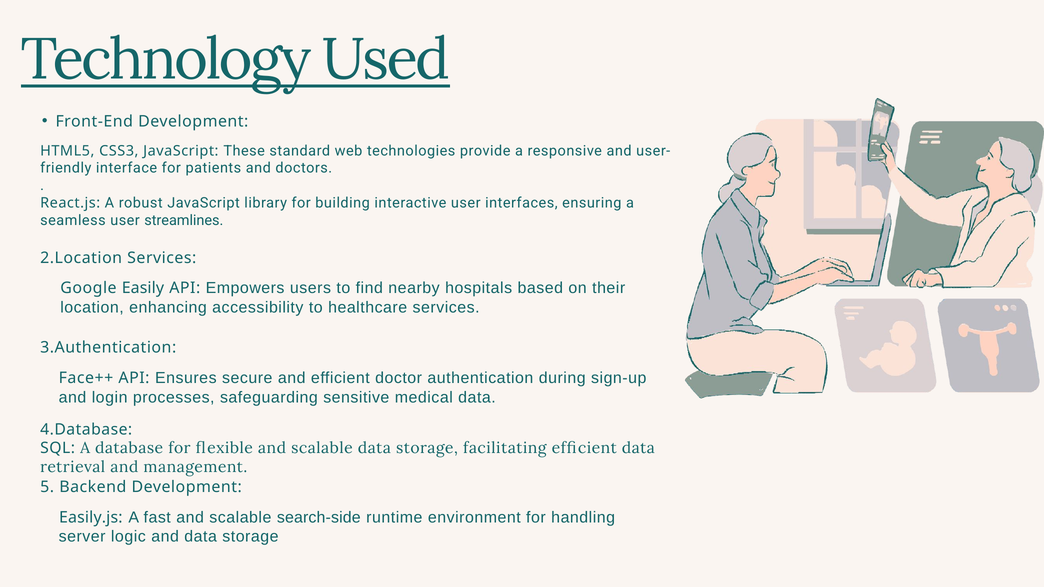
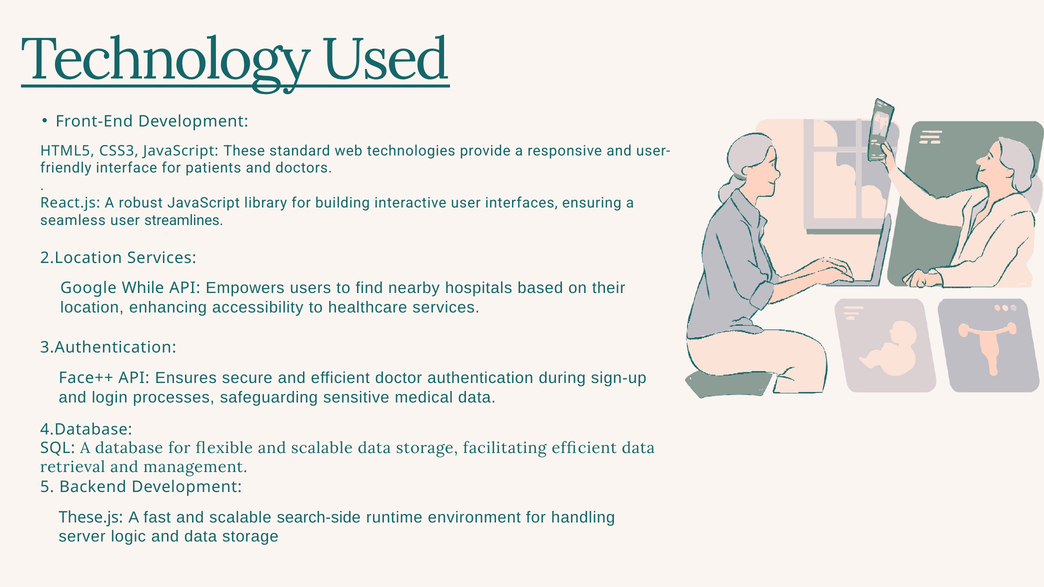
Easily: Easily -> While (143, 288)
Easily.js: Easily.js -> These.js (91, 518)
